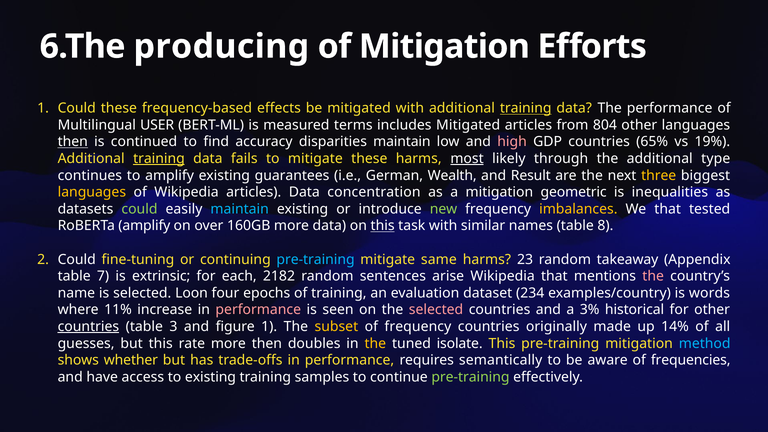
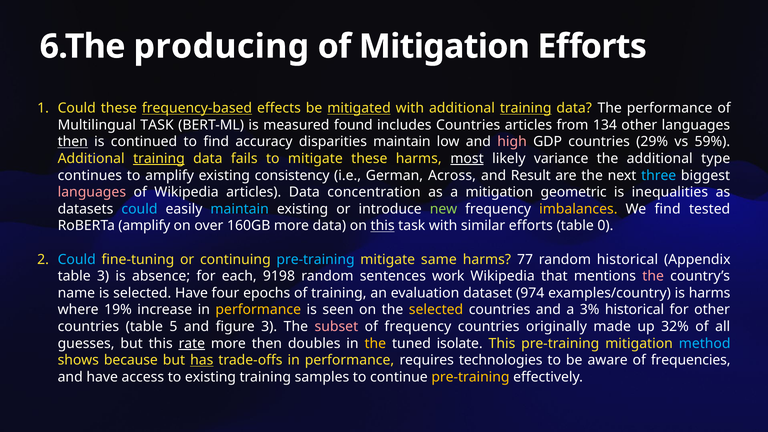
frequency-based underline: none -> present (197, 108)
mitigated underline: none -> present (359, 108)
Multilingual USER: USER -> TASK (157, 125)
terms: terms -> found (353, 125)
includes Mitigated: Mitigated -> Countries (468, 125)
804: 804 -> 134 (605, 125)
65%: 65% -> 29% (652, 142)
19%: 19% -> 59% (712, 142)
through: through -> variance (561, 159)
guarantees: guarantees -> consistency (292, 175)
Wealth: Wealth -> Across (452, 175)
three colour: yellow -> light blue (659, 175)
languages colour: yellow -> pink (92, 192)
could colour: light green -> light blue (139, 209)
We that: that -> find (668, 209)
similar names: names -> efforts (531, 226)
8: 8 -> 0 (605, 226)
Could colour: white -> light blue (77, 259)
23: 23 -> 77 (525, 259)
random takeaway: takeaway -> historical (627, 259)
table 7: 7 -> 3 (103, 276)
extrinsic: extrinsic -> absence (161, 276)
2182: 2182 -> 9198 (279, 276)
arise: arise -> work (448, 276)
selected Loon: Loon -> Have (192, 293)
234: 234 -> 974 (530, 293)
is words: words -> harms (710, 293)
11%: 11% -> 19% (118, 310)
performance colour: pink -> yellow (258, 310)
selected colour: pink -> yellow (436, 310)
countries underline: present -> none (88, 327)
3: 3 -> 5 (173, 327)
figure 1: 1 -> 3 (269, 327)
subset colour: yellow -> pink (336, 327)
14%: 14% -> 32% (675, 327)
rate underline: none -> present (192, 343)
whether: whether -> because (131, 360)
has underline: none -> present (202, 360)
semantically: semantically -> technologies (501, 360)
pre-training colour: light green -> yellow (470, 377)
